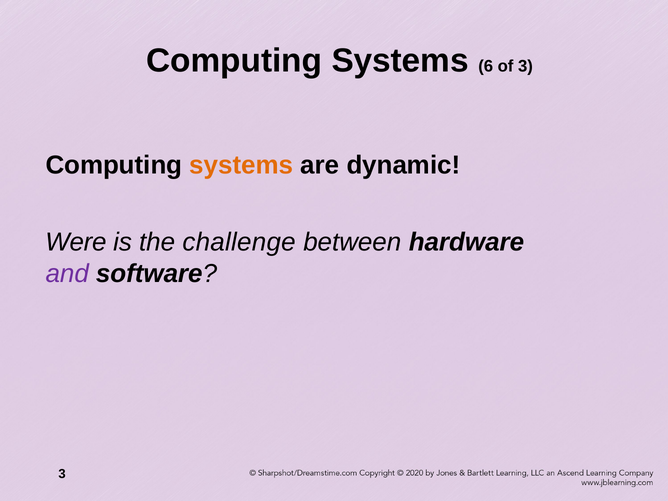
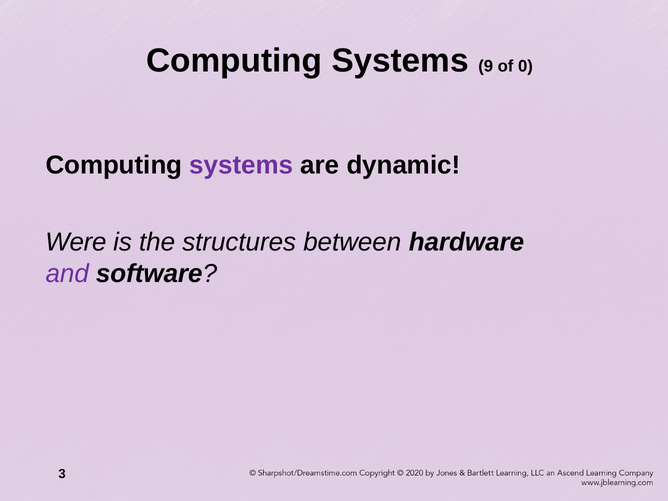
6: 6 -> 9 (486, 66)
of 3: 3 -> 0 (525, 66)
systems colour: orange -> purple (241, 165)
challenge: challenge -> structures (239, 242)
